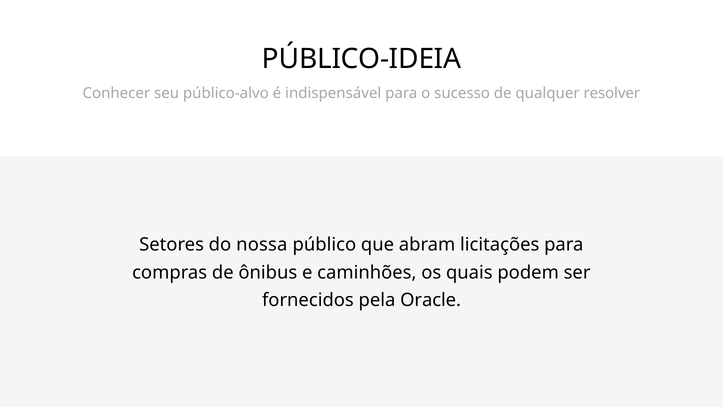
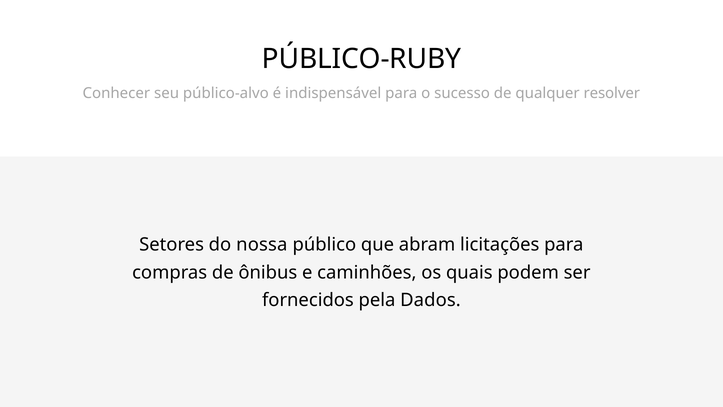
PÚBLICO-IDEIA: PÚBLICO-IDEIA -> PÚBLICO-RUBY (362, 59)
Oracle: Oracle -> Dados (430, 300)
